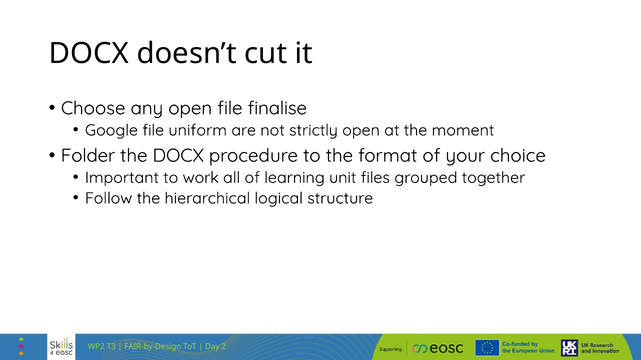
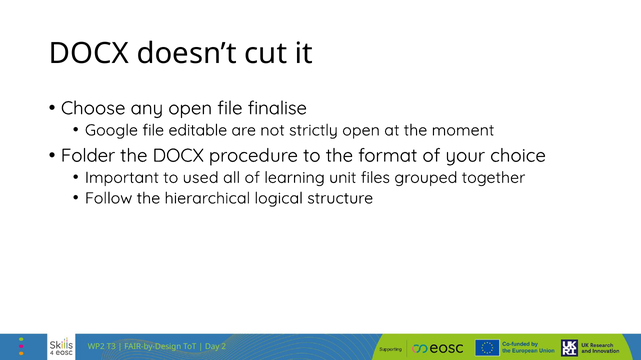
uniform: uniform -> editable (198, 130)
work: work -> used (201, 178)
